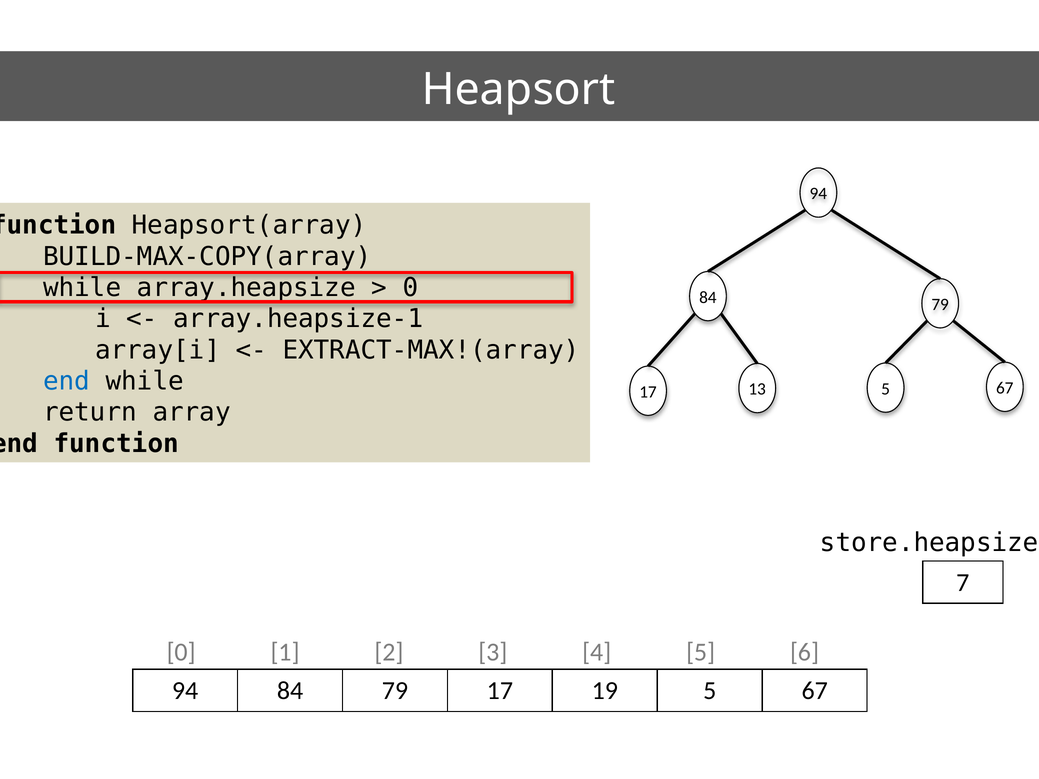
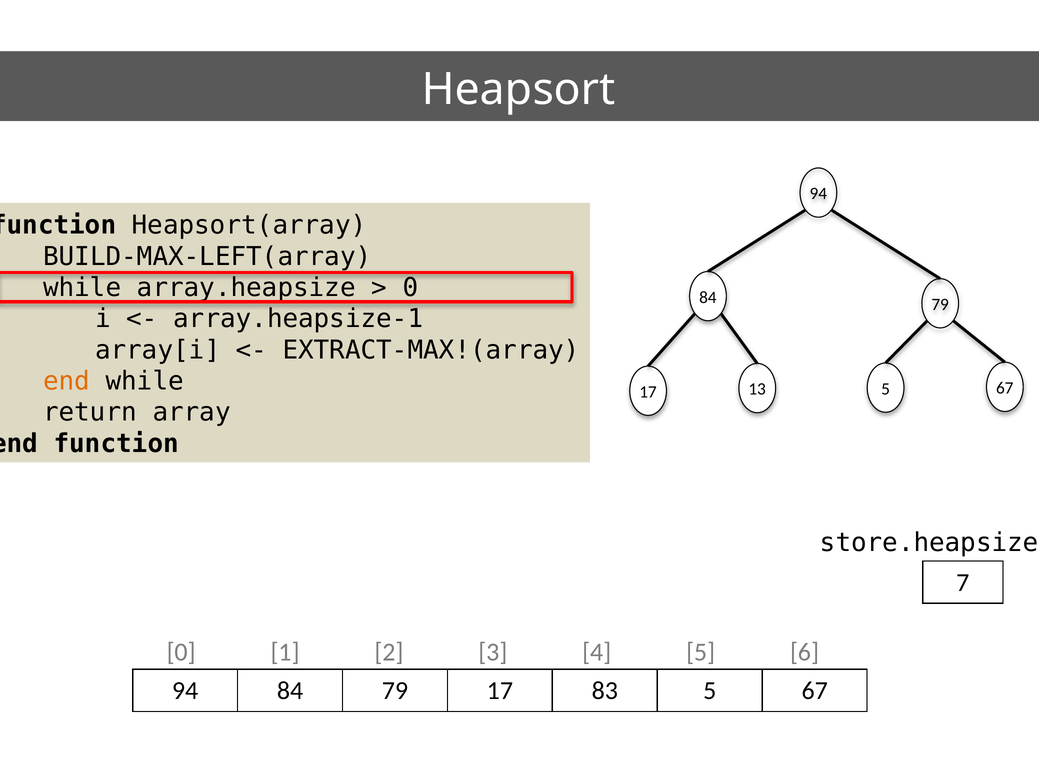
BUILD-MAX-COPY(array: BUILD-MAX-COPY(array -> BUILD-MAX-LEFT(array (207, 257)
end colour: blue -> orange (67, 381)
19: 19 -> 83 (605, 691)
